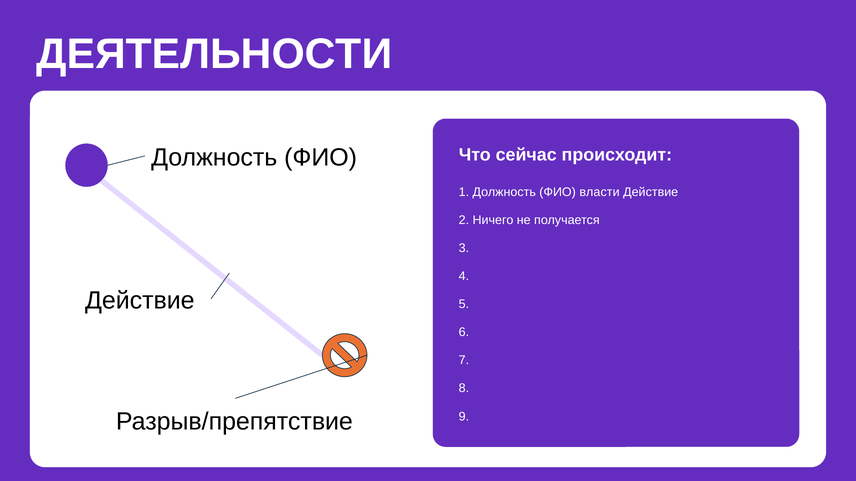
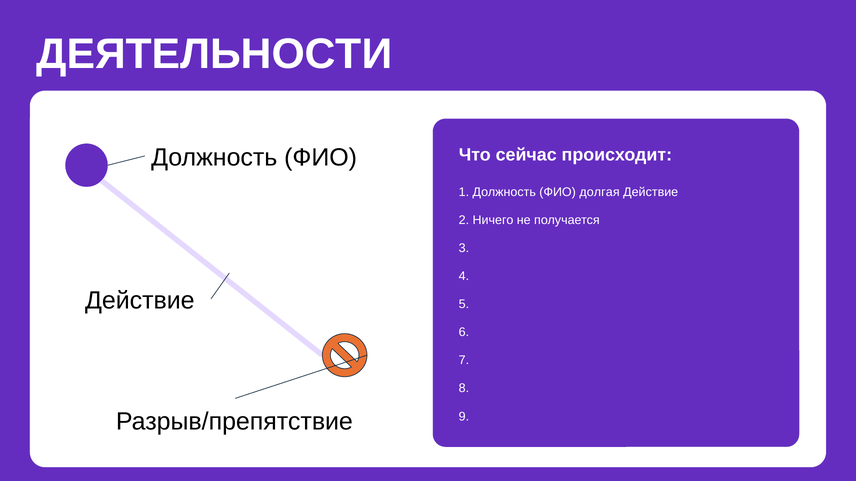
власти: власти -> долгая (600, 192)
